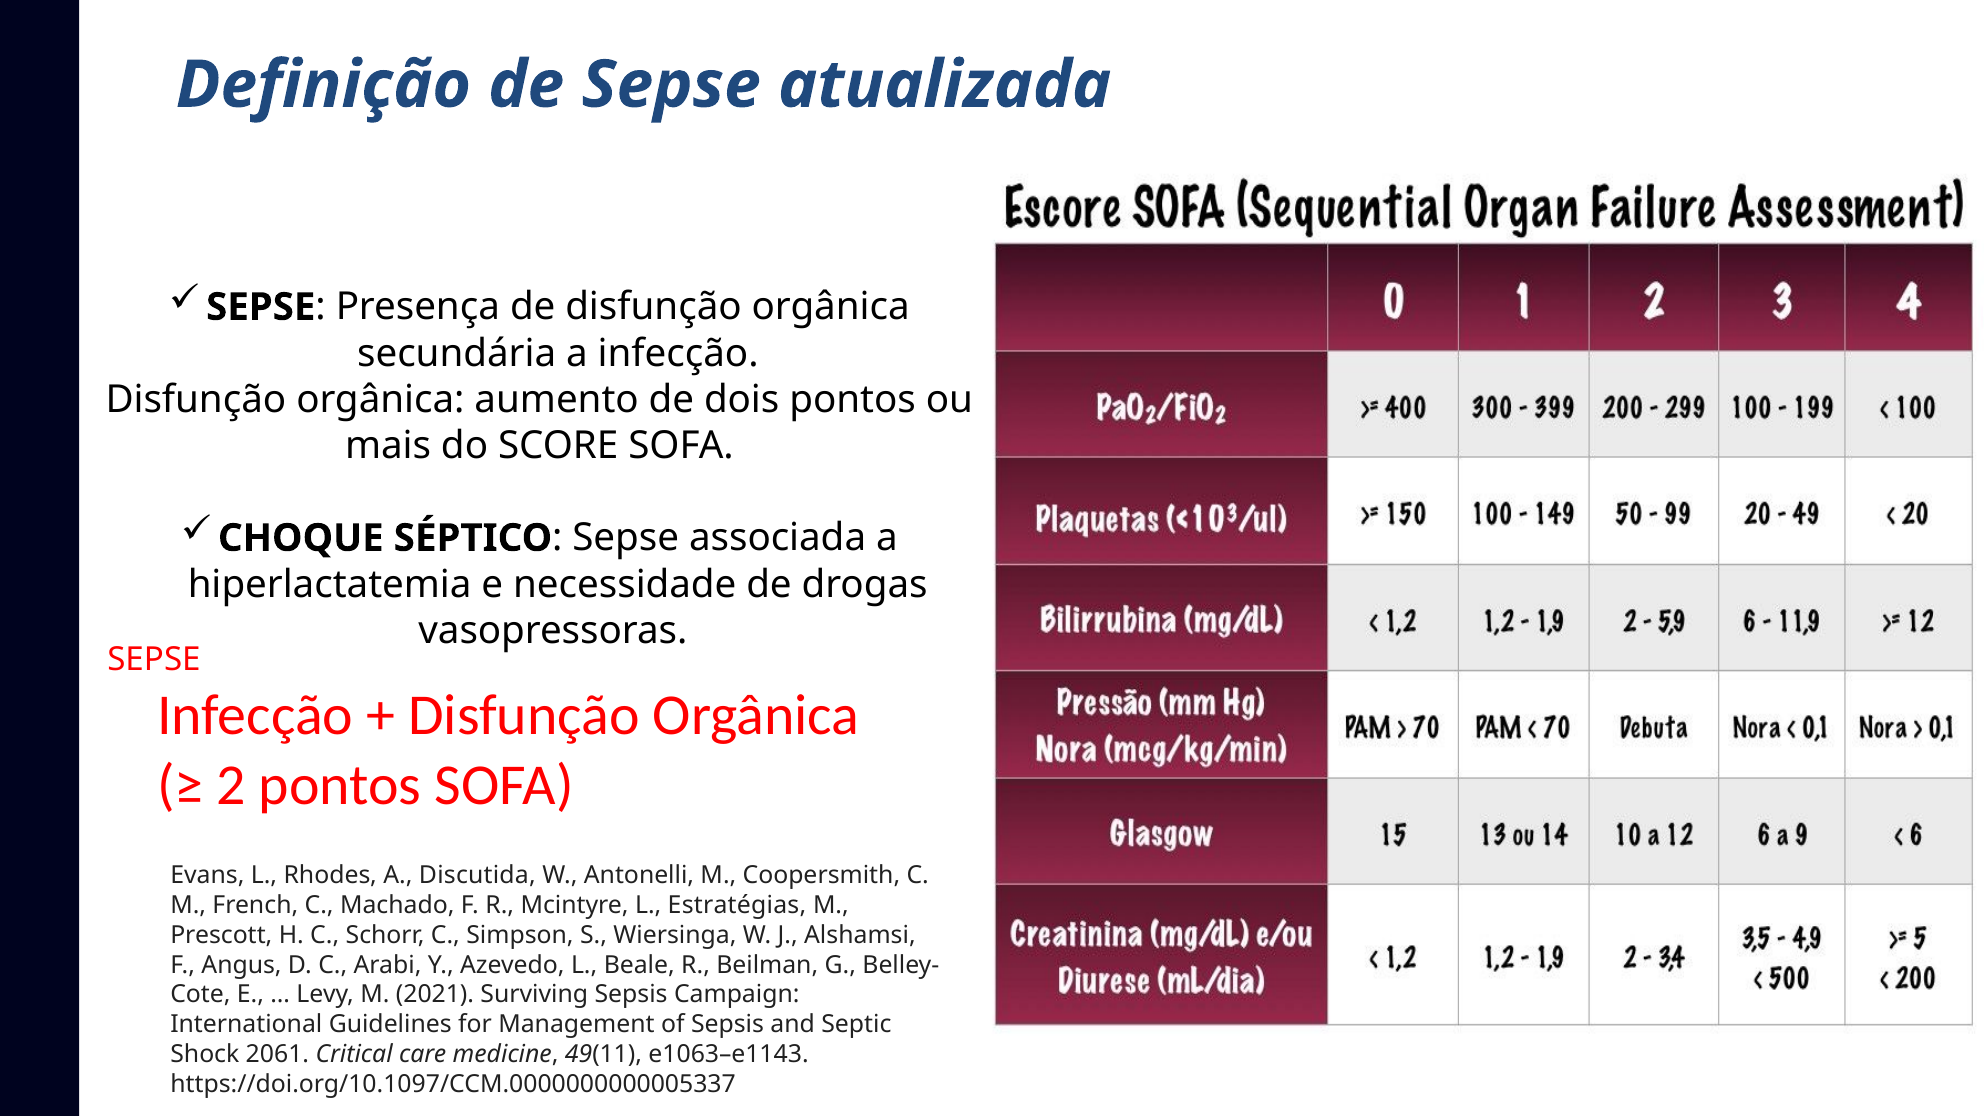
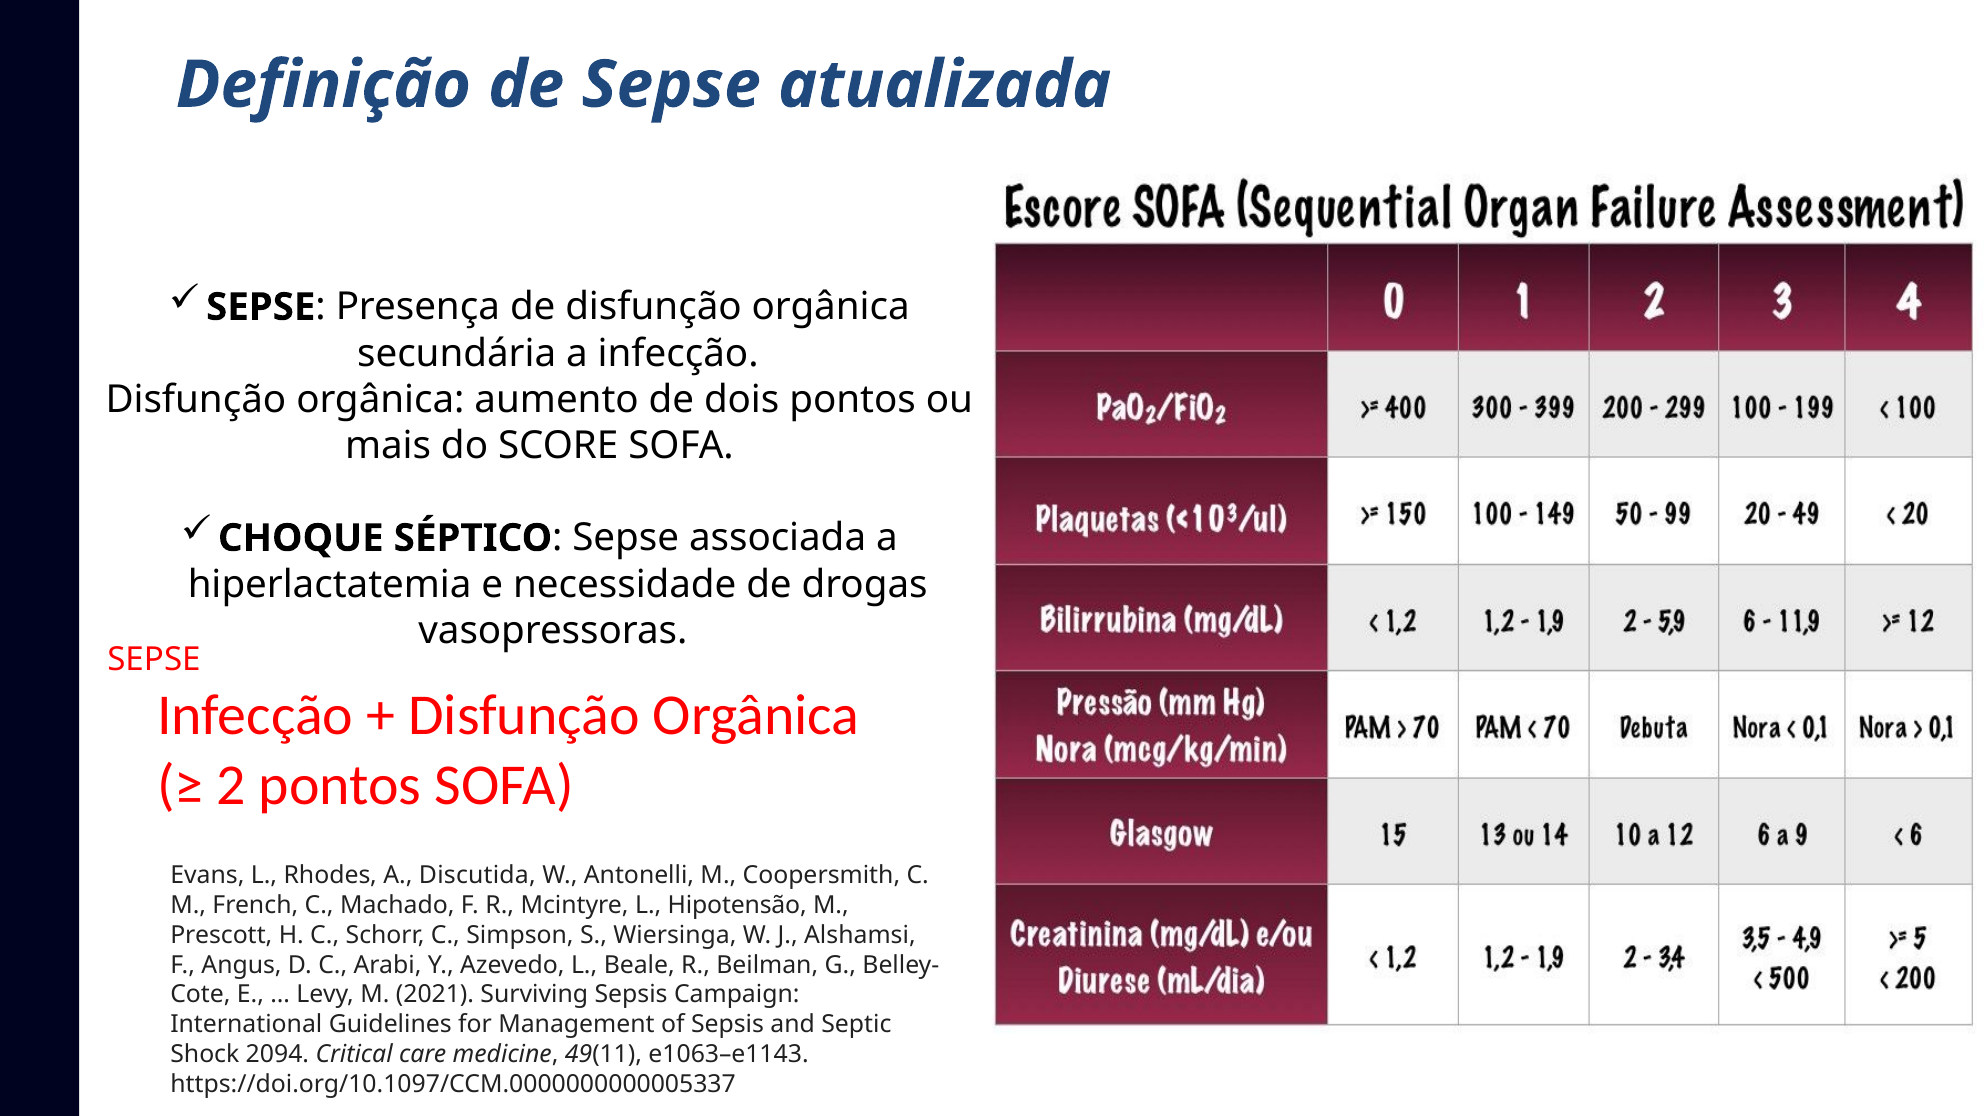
Estratégias: Estratégias -> Hipotensão (737, 905)
2061: 2061 -> 2094 (277, 1054)
